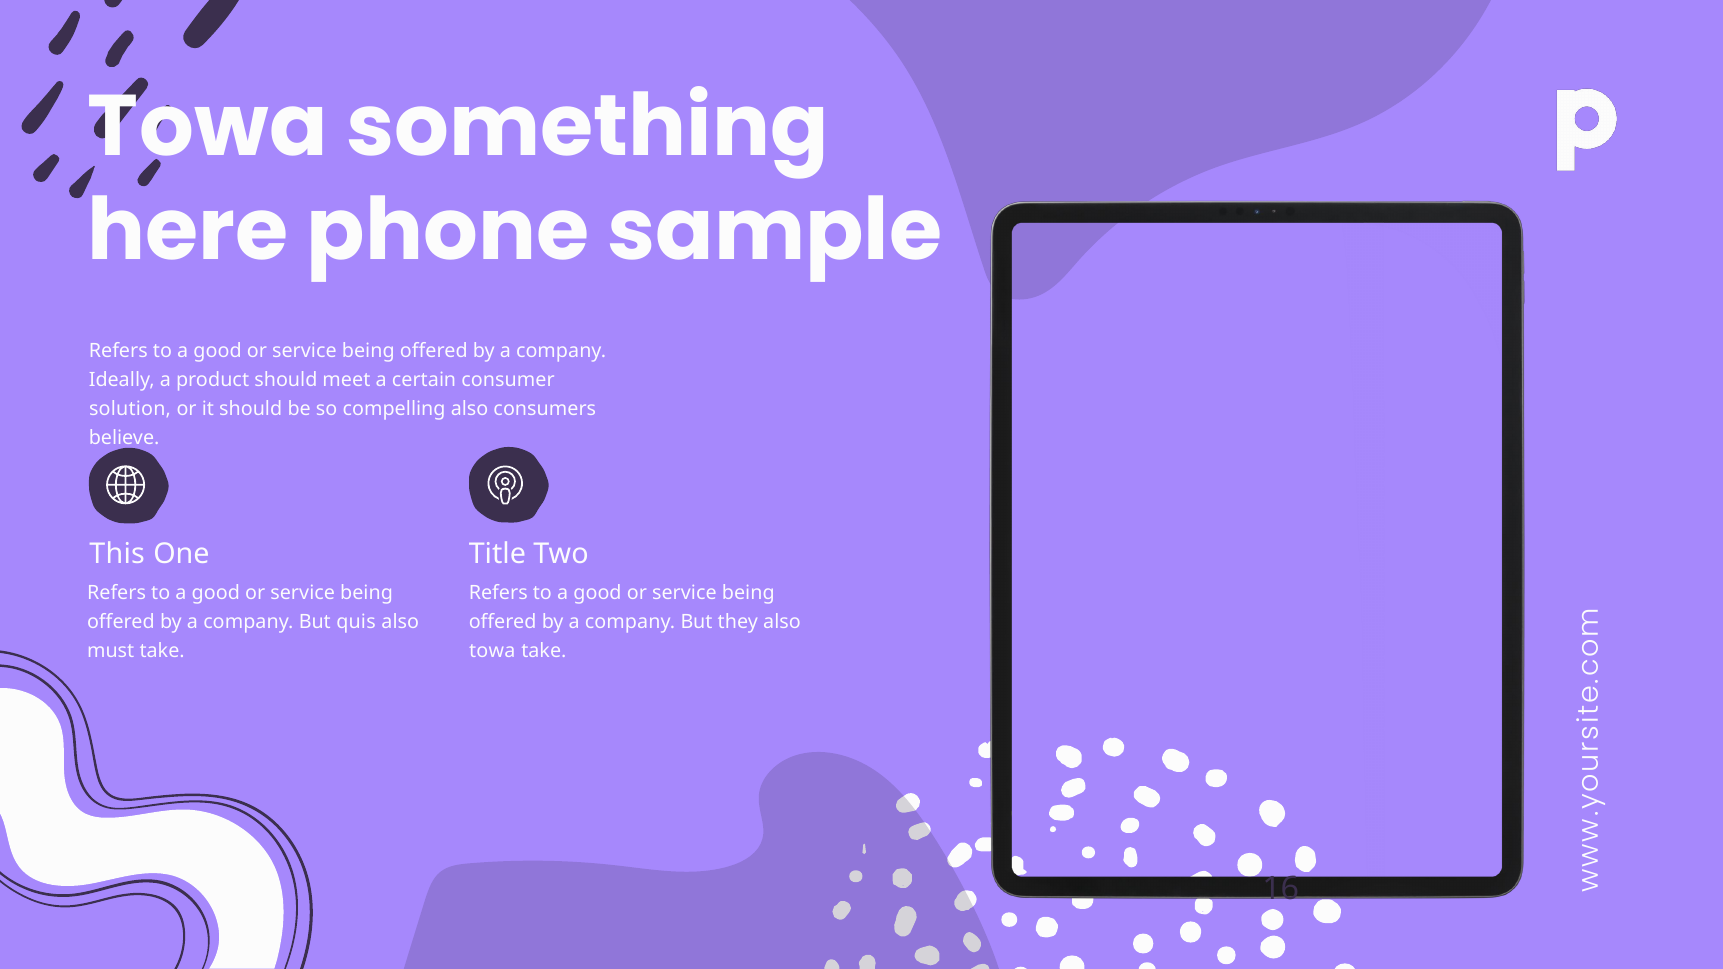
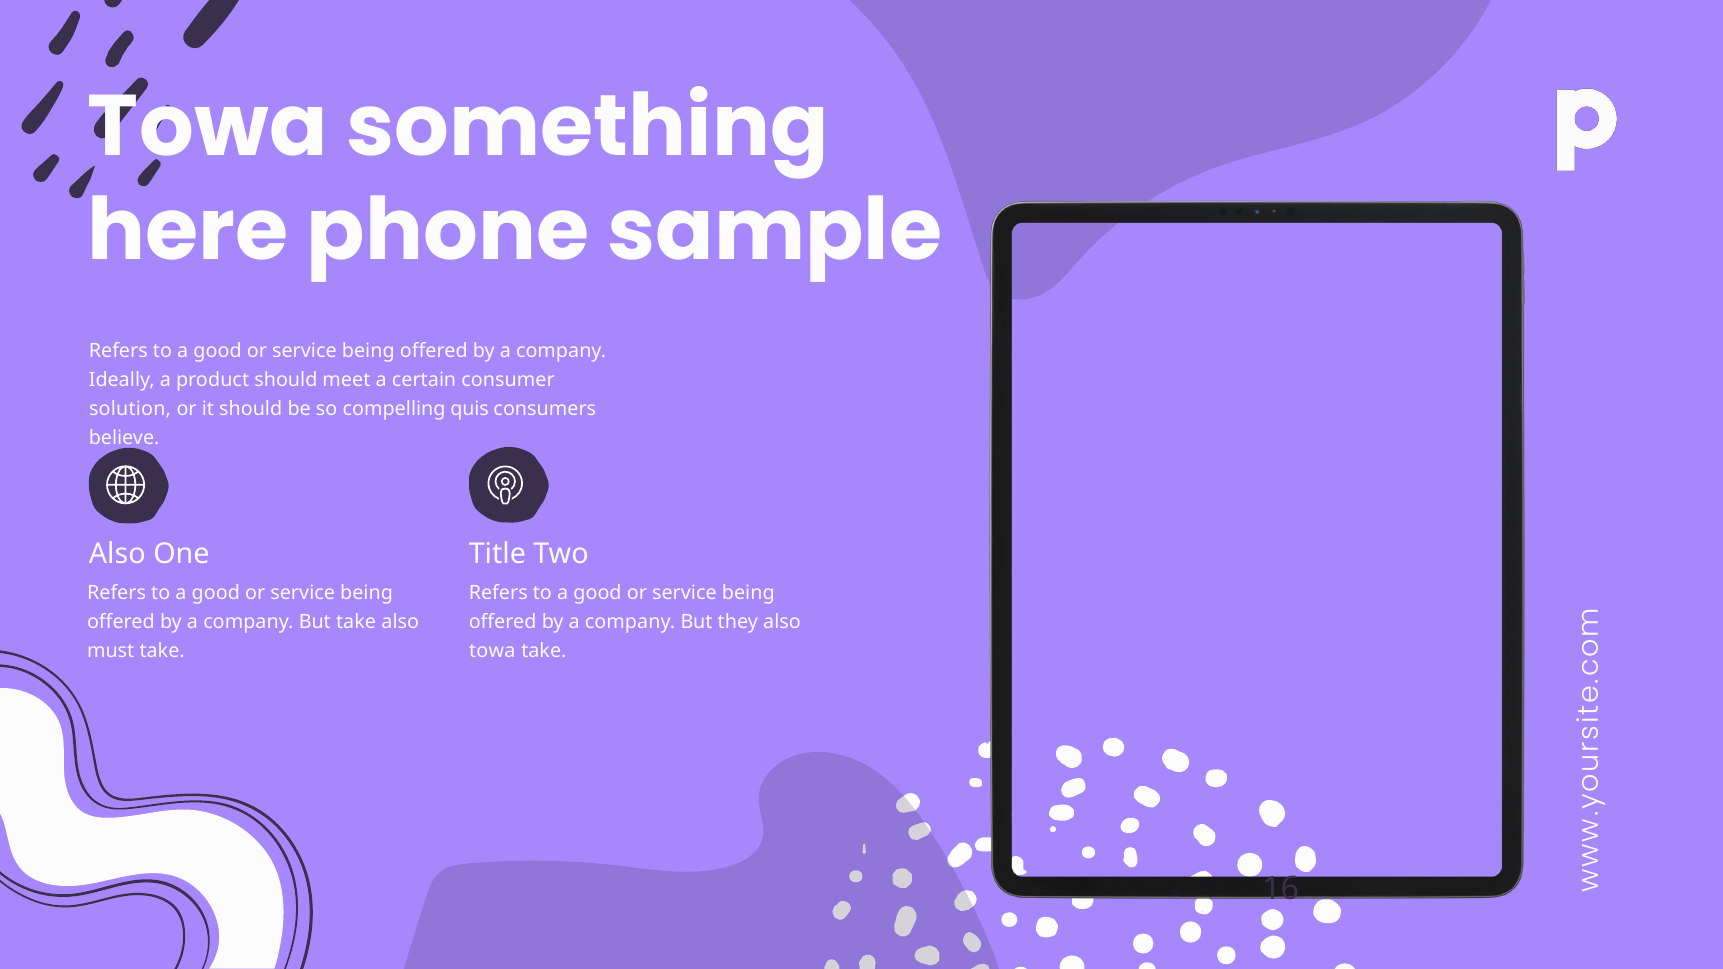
compelling also: also -> quis (470, 409)
This: This -> Also (117, 554)
But quis: quis -> take (356, 622)
